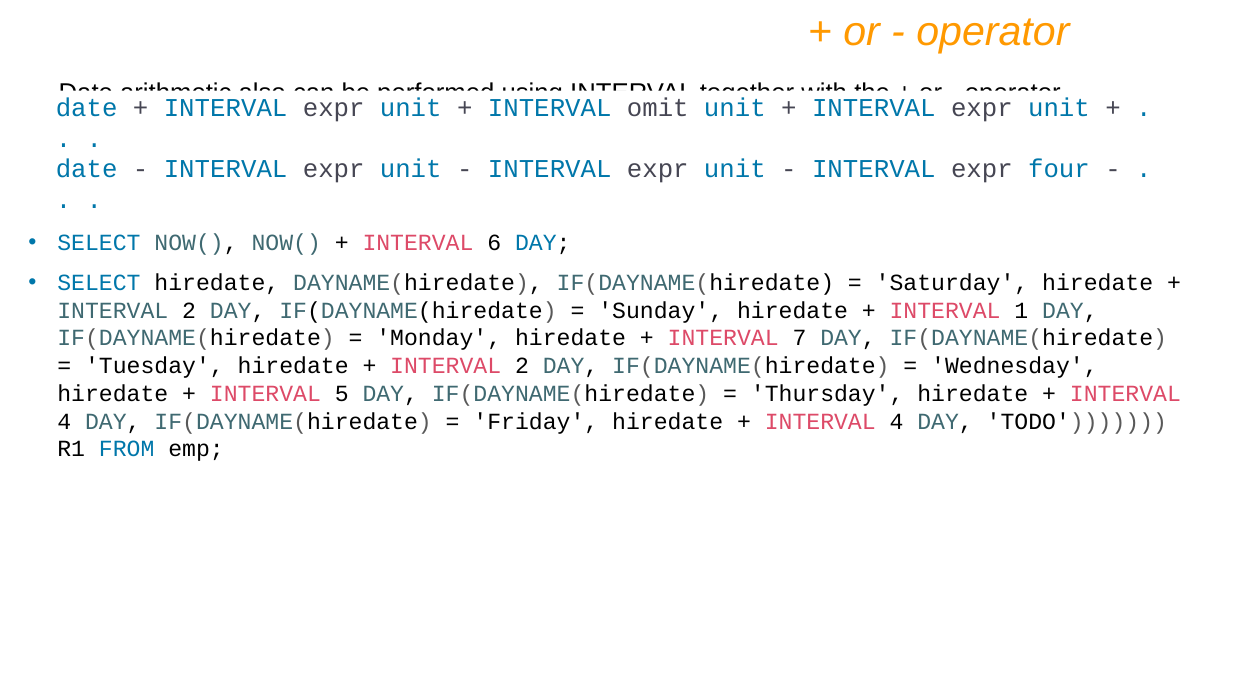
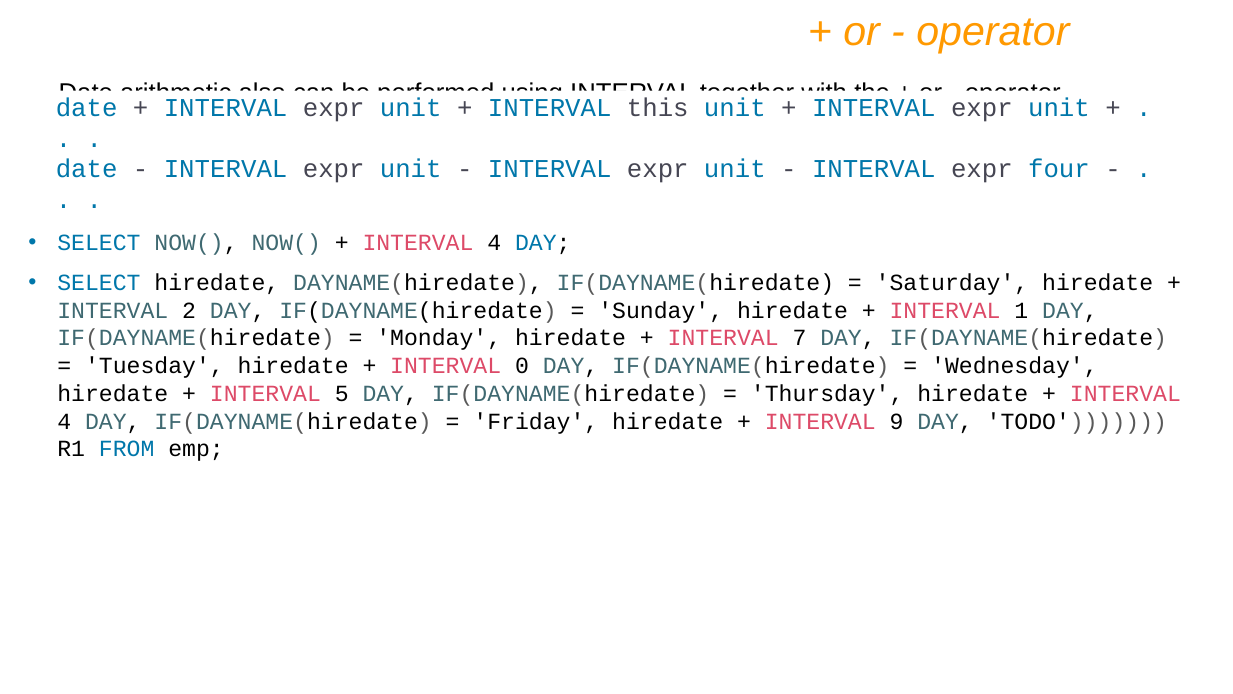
omit: omit -> this (658, 108)
6: 6 -> 4 (494, 242)
2: 2 -> 0 (522, 366)
4: 4 -> 9 (897, 421)
